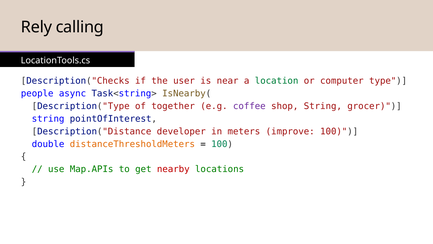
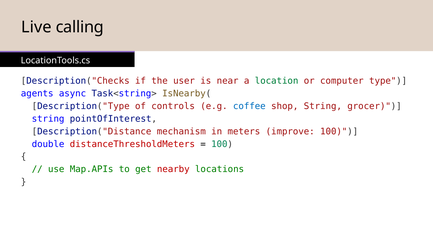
Rely: Rely -> Live (36, 27)
people: people -> agents (37, 93)
together: together -> controls (173, 106)
coffee colour: purple -> blue (249, 106)
developer: developer -> mechanism (181, 131)
distanceThresholdMeters colour: orange -> red (132, 144)
